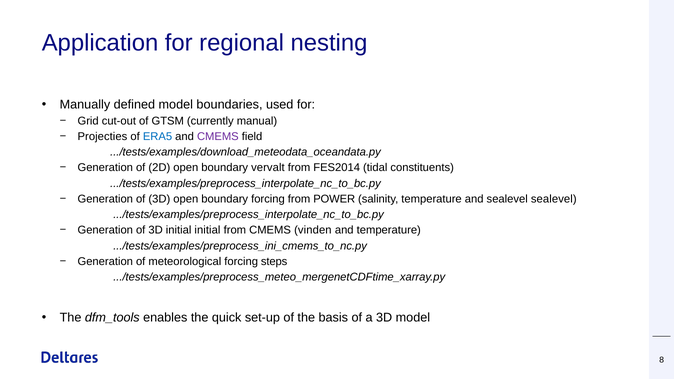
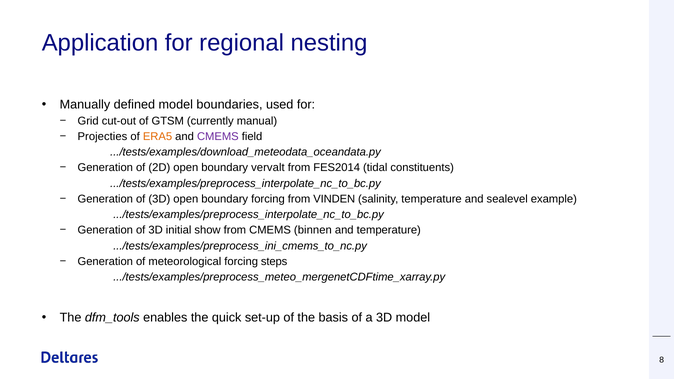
ERA5 colour: blue -> orange (158, 137)
POWER: POWER -> VINDEN (334, 199)
sealevel sealevel: sealevel -> example (554, 199)
initial initial: initial -> show (208, 230)
vinden: vinden -> binnen (313, 230)
